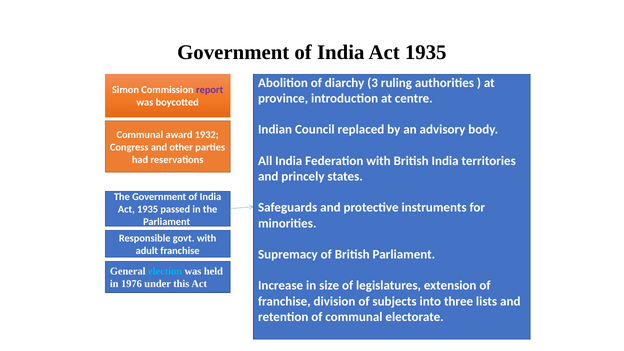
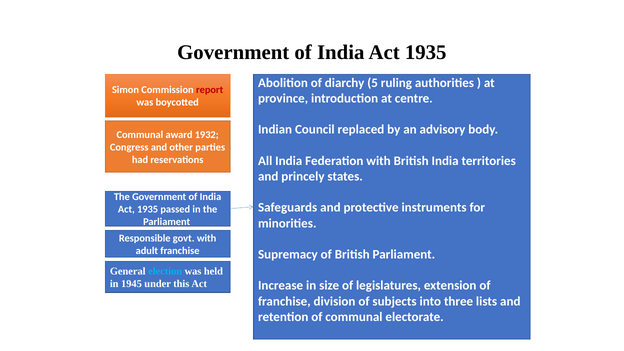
3: 3 -> 5 (373, 83)
report colour: purple -> red (210, 90)
1976: 1976 -> 1945 (131, 284)
